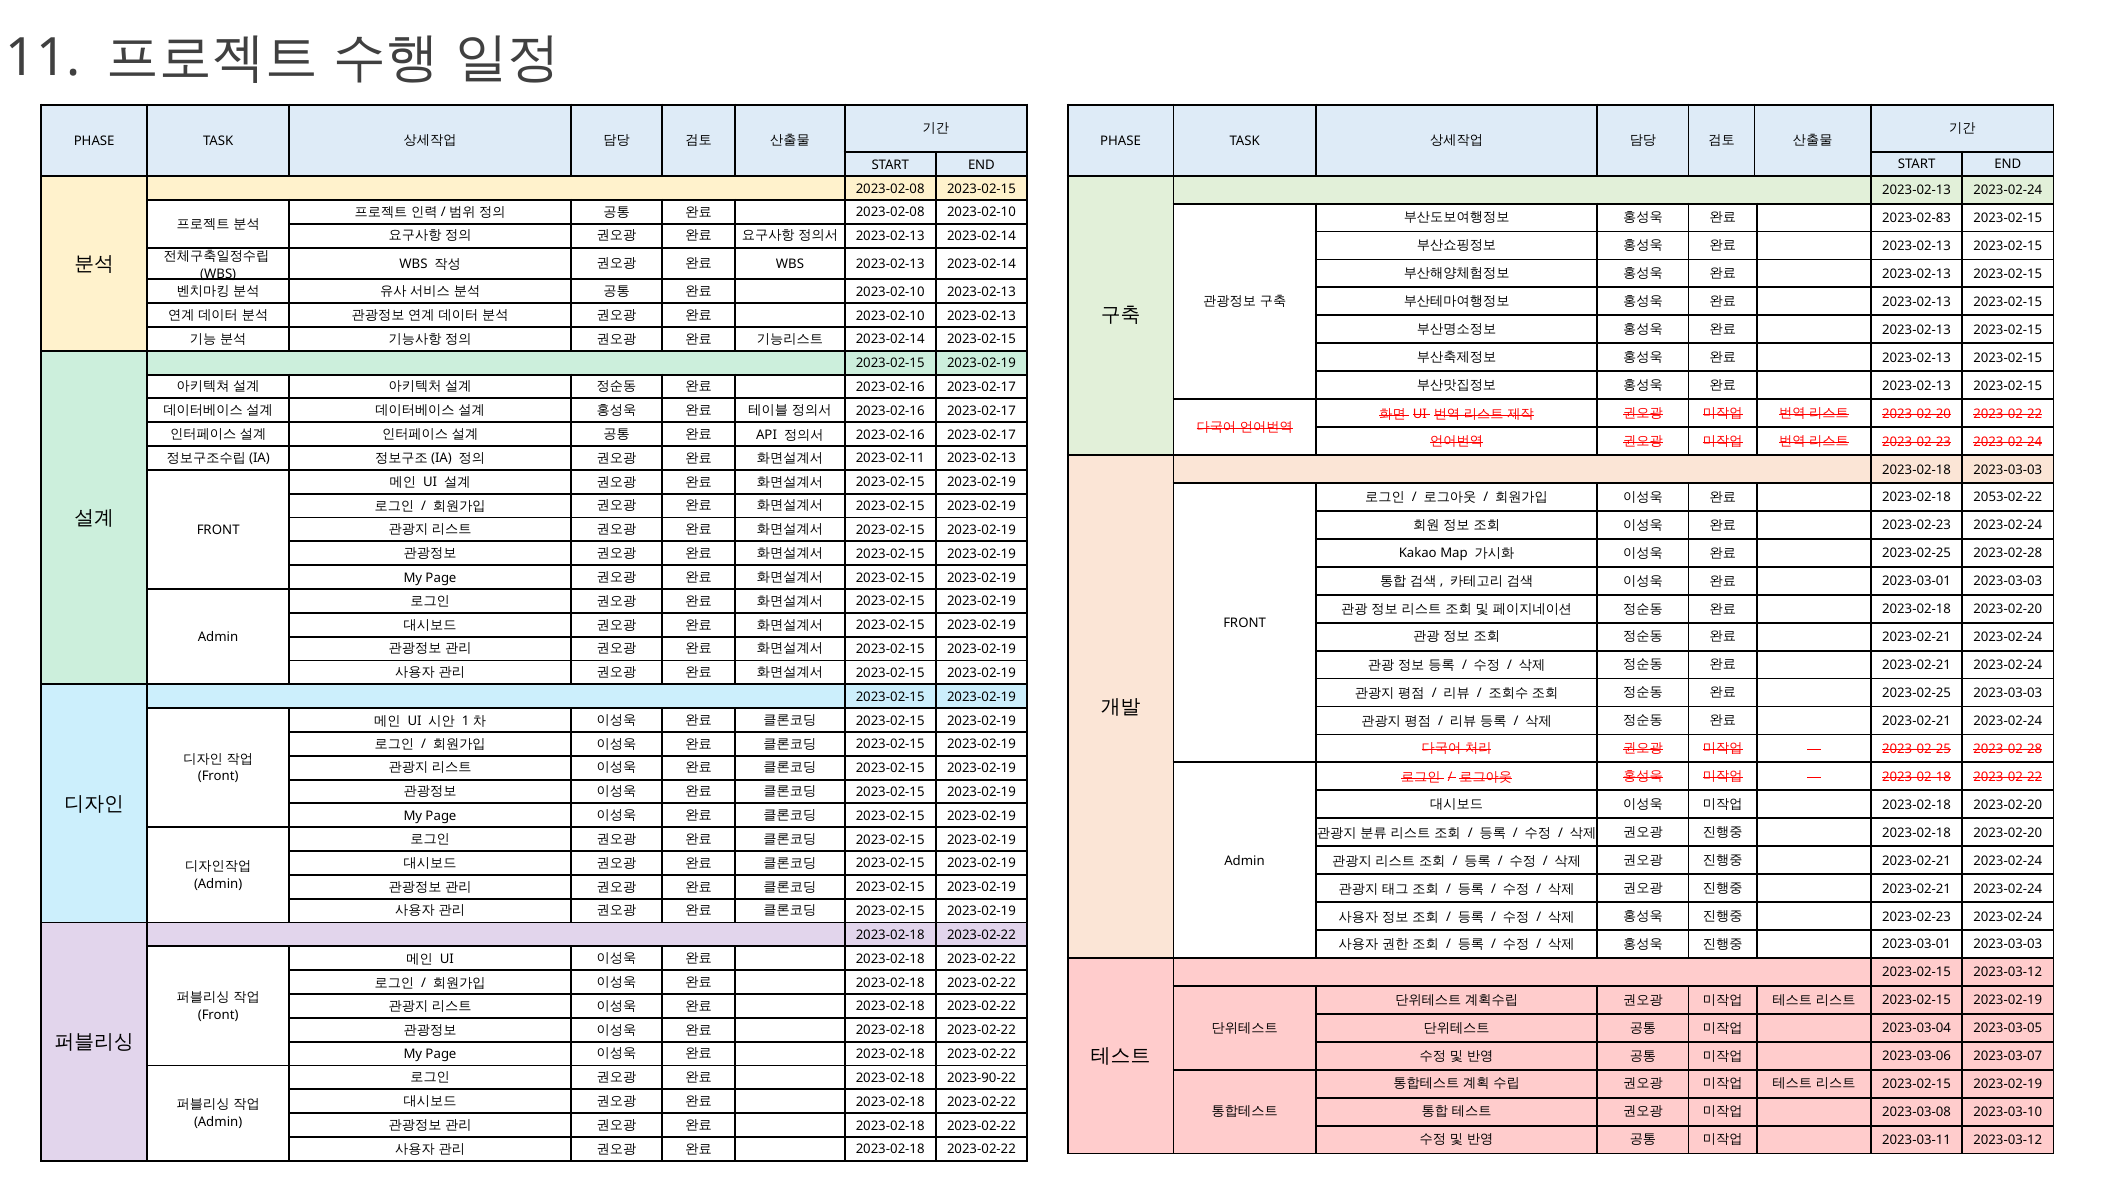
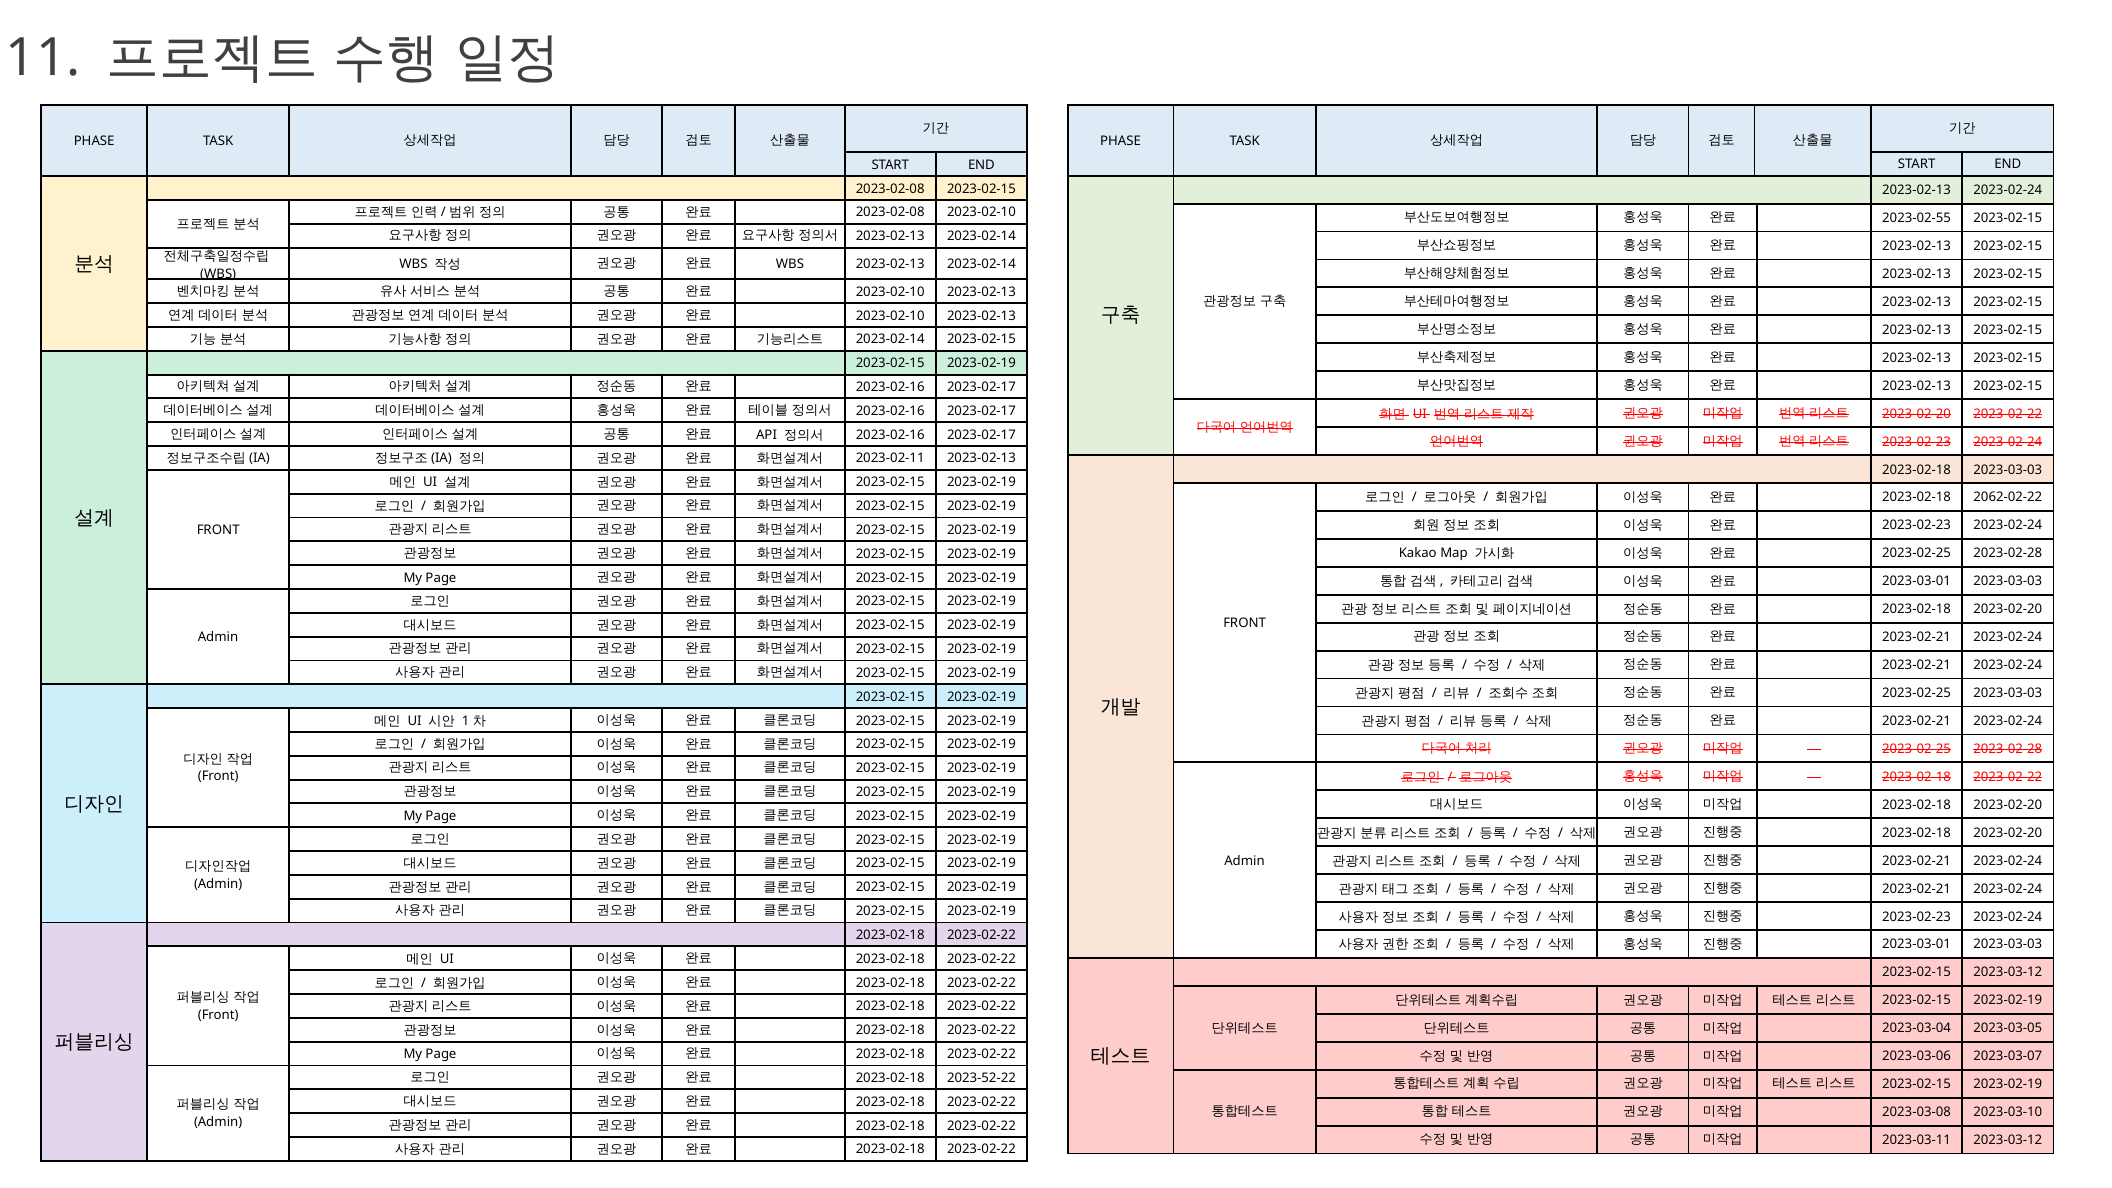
2023-02-83: 2023-02-83 -> 2023-02-55 (1917, 218)
2053-02-22: 2053-02-22 -> 2062-02-22 (2008, 498)
2023-90-22: 2023-90-22 -> 2023-52-22 (981, 1078)
